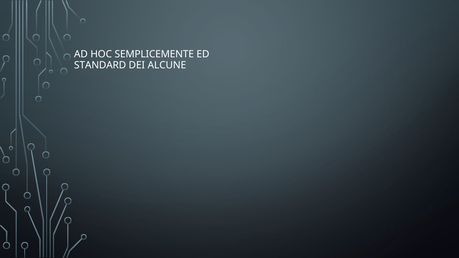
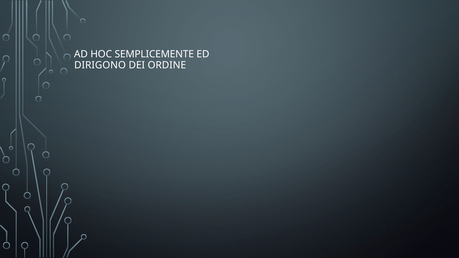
STANDARD: STANDARD -> DIRIGONO (100, 65)
ALCUNE: ALCUNE -> ORDINE (167, 65)
